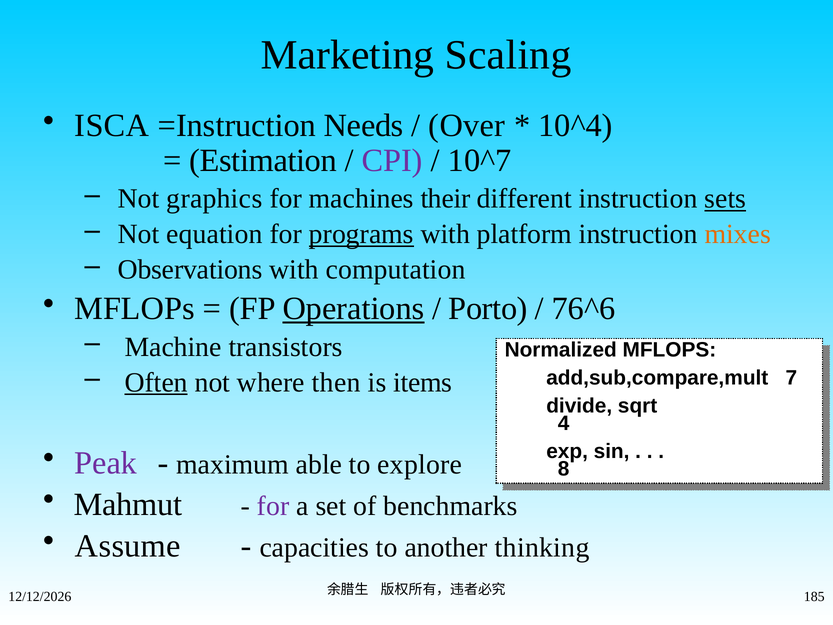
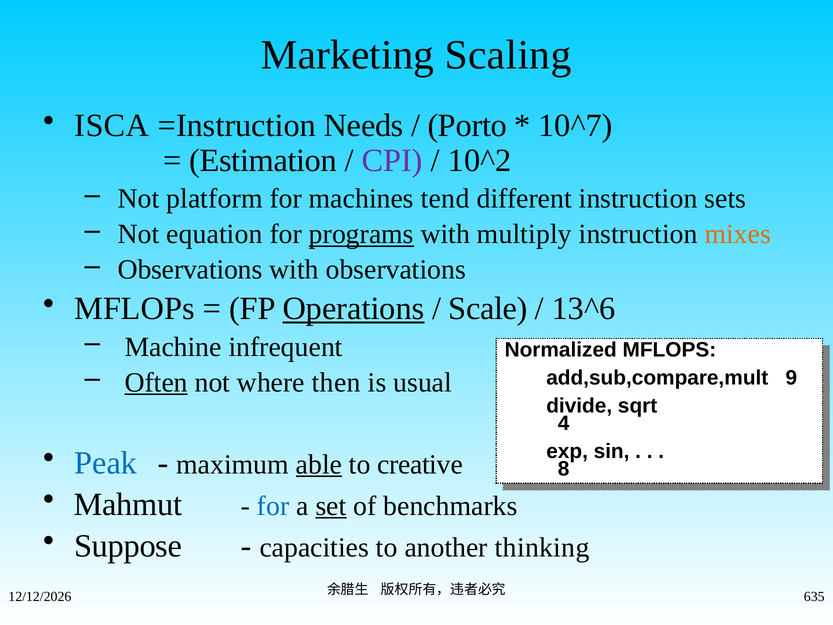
Over: Over -> Porto (467, 126)
10^4: 10^4 -> 10^7 (576, 126)
10^7: 10^7 -> 10^2 (480, 161)
graphics: graphics -> platform (214, 199)
their: their -> tend (445, 199)
sets underline: present -> none (725, 199)
platform: platform -> multiply (524, 234)
with computation: computation -> observations (396, 270)
Porto: Porto -> Scale (488, 309)
76^6: 76^6 -> 13^6 (584, 309)
transistors: transistors -> infrequent (286, 347)
items: items -> usual (423, 382)
7: 7 -> 9 (791, 378)
Peak colour: purple -> blue (106, 463)
able underline: none -> present (319, 464)
explore: explore -> creative (420, 464)
for colour: purple -> blue (273, 506)
set underline: none -> present (331, 506)
Assume: Assume -> Suppose (128, 546)
185: 185 -> 635 (814, 597)
